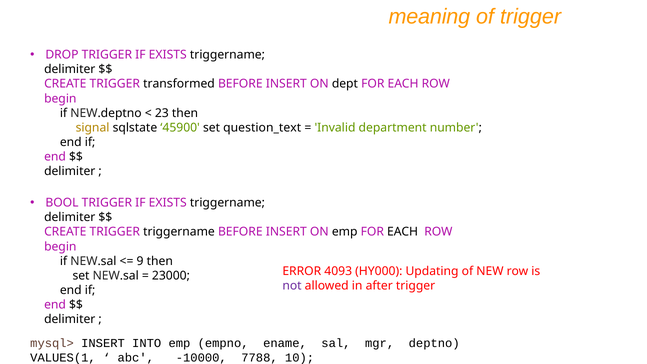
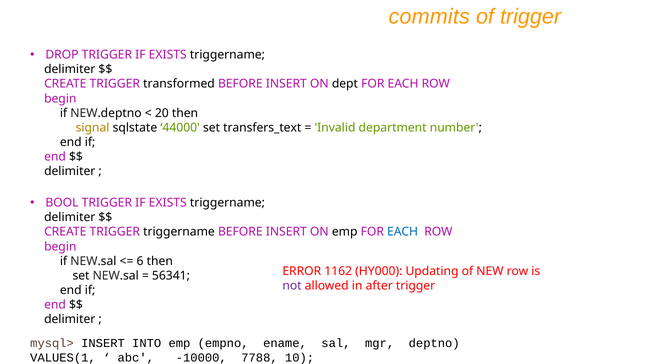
meaning: meaning -> commits (429, 17)
23: 23 -> 20 (162, 113)
45900: 45900 -> 44000 (180, 128)
question_text: question_text -> transfers_text (262, 128)
EACH colour: black -> blue (403, 232)
9: 9 -> 6 (140, 261)
4093: 4093 -> 1162 (338, 271)
23000: 23000 -> 56341 (171, 276)
